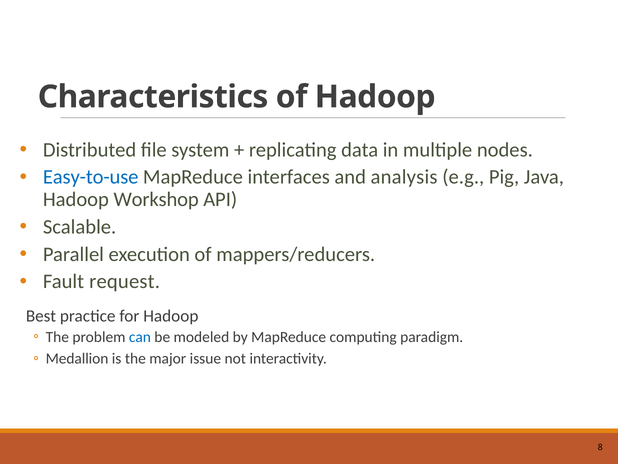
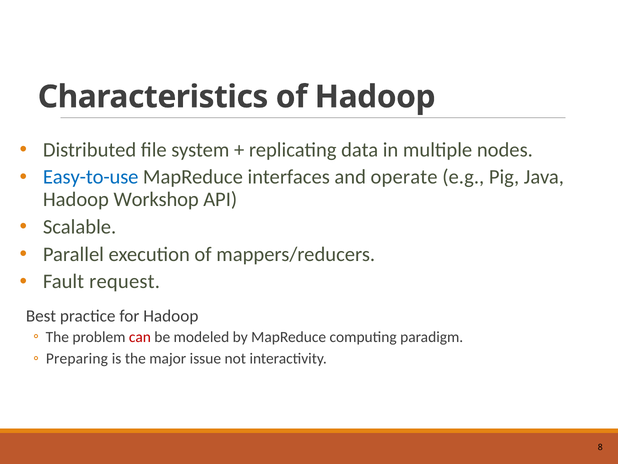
analysis: analysis -> operate (404, 177)
can colour: blue -> red (140, 337)
Medallion: Medallion -> Preparing (77, 358)
